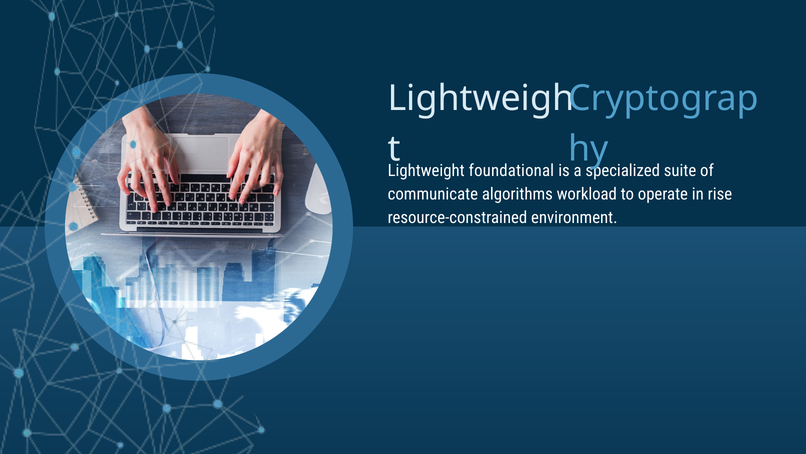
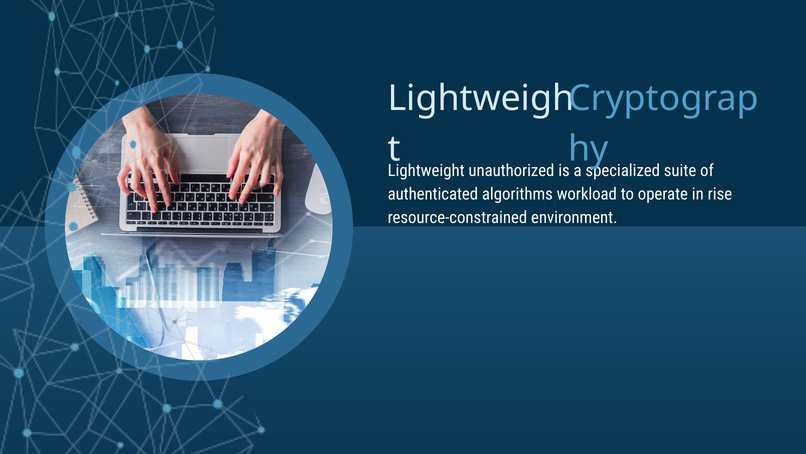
foundational: foundational -> unauthorized (511, 171)
communicate: communicate -> authenticated (433, 194)
